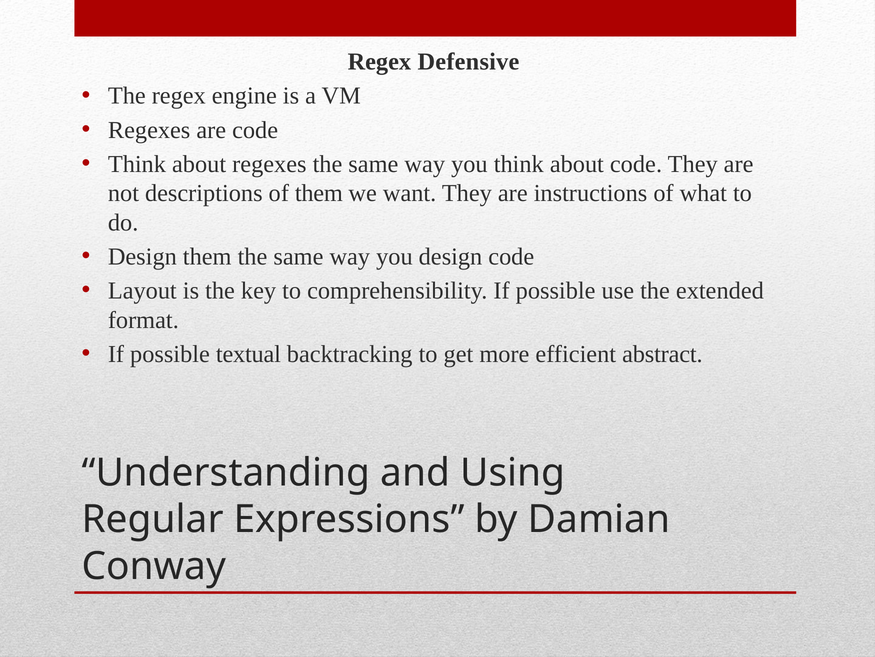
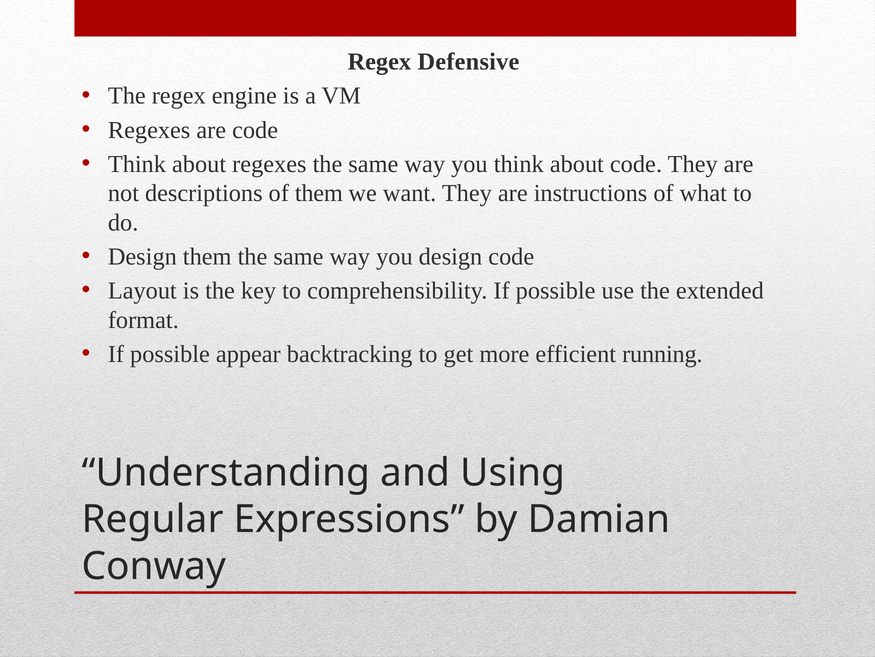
textual: textual -> appear (248, 354)
abstract: abstract -> running (662, 354)
